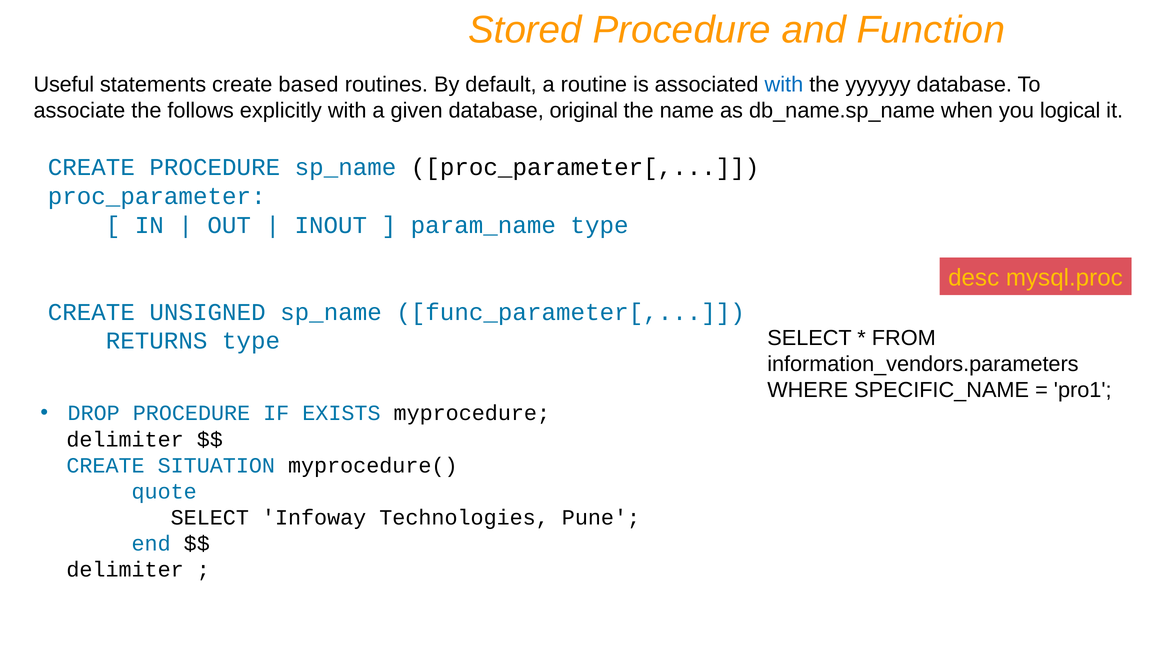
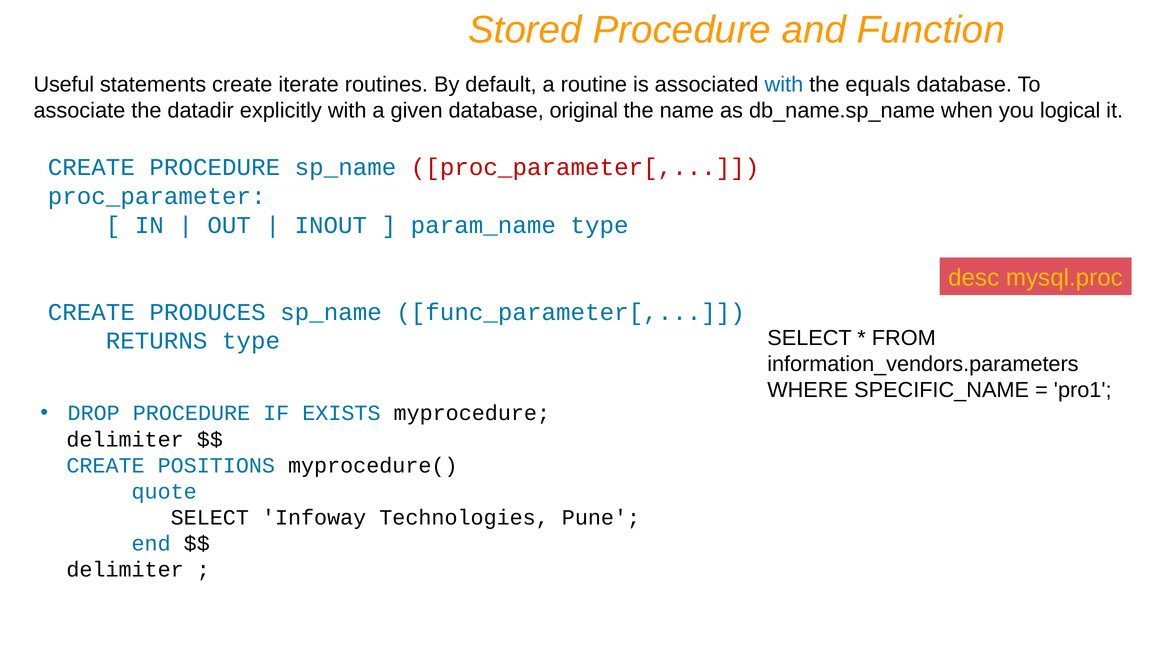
based: based -> iterate (309, 85)
yyyyyy: yyyyyy -> equals (878, 85)
follows: follows -> datadir (201, 111)
proc_parameter[ colour: black -> red (585, 167)
UNSIGNED: UNSIGNED -> PRODUCES (208, 312)
SITUATION: SITUATION -> POSITIONS (216, 465)
